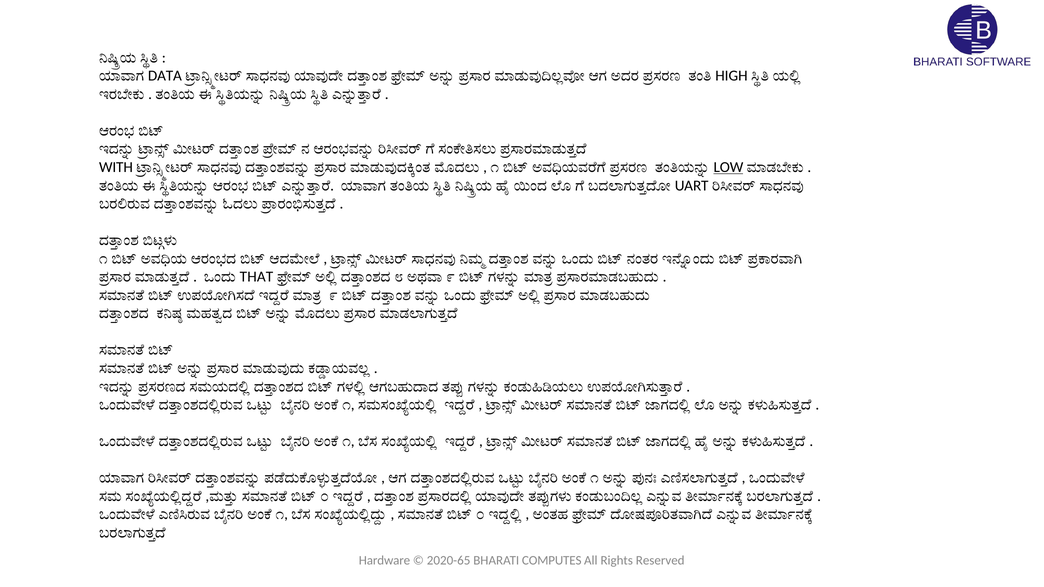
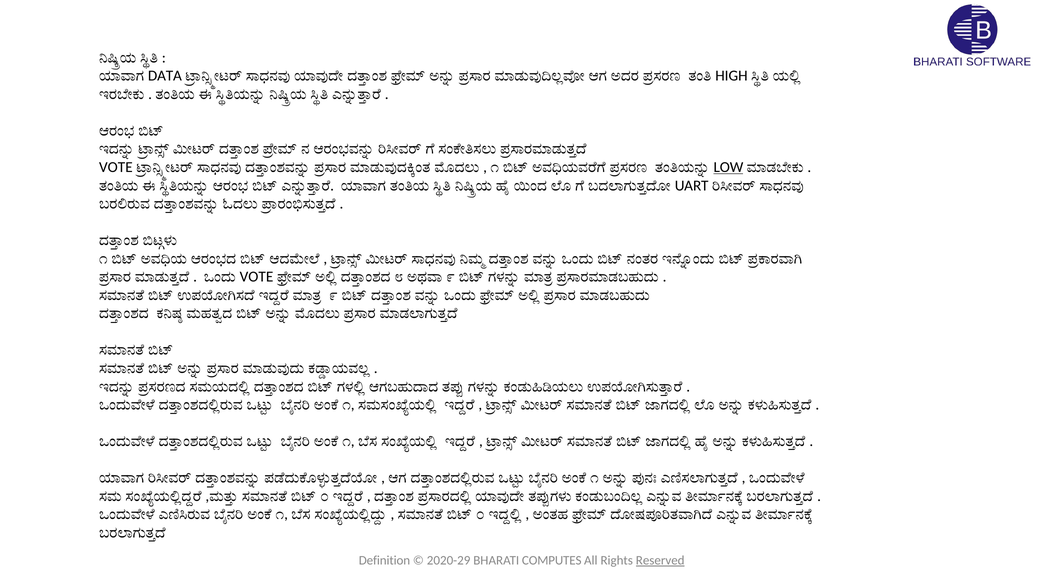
WITH: WITH -> VOTE (116, 167)
THAT: THAT -> VOTE (257, 277)
Hardware: Hardware -> Definition (384, 561)
2020-65: 2020-65 -> 2020-29 (449, 561)
Reserved underline: none -> present (660, 561)
